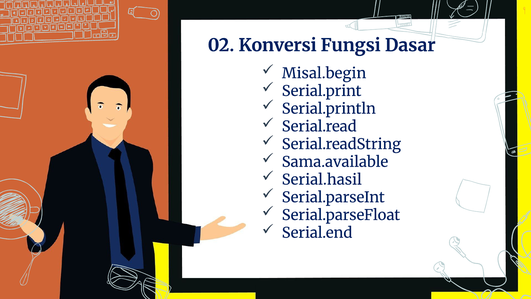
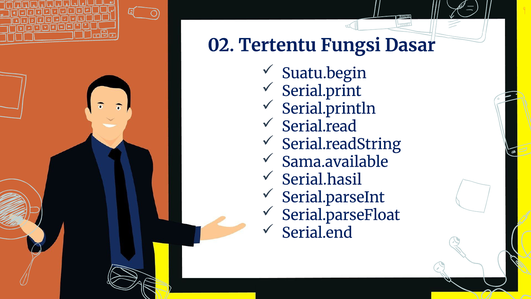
Konversi: Konversi -> Tertentu (277, 45)
Misal.begin: Misal.begin -> Suatu.begin (324, 73)
